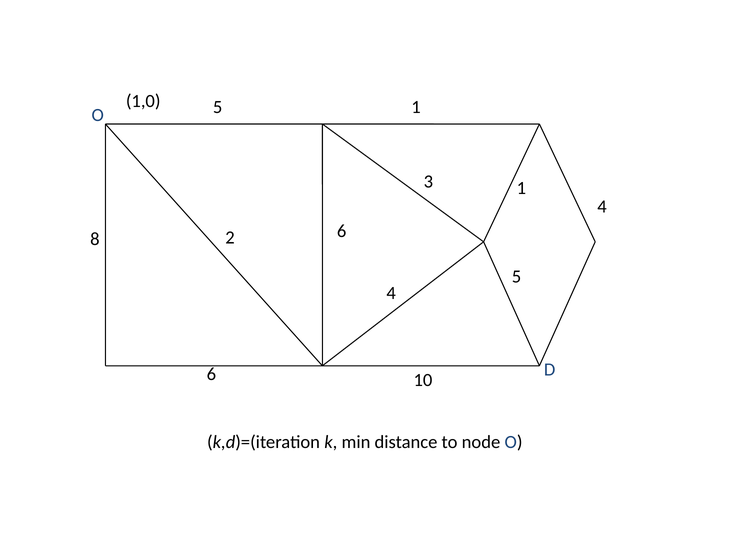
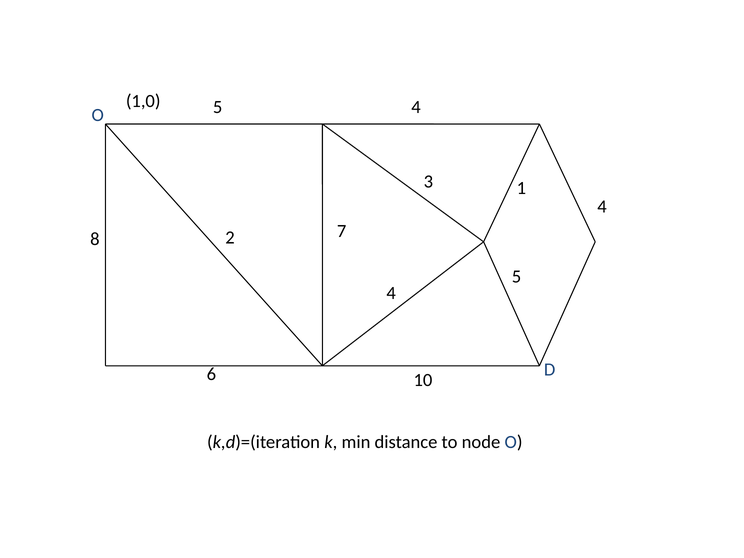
1: 1 -> 4 (416, 107)
2 6: 6 -> 7 (342, 231)
